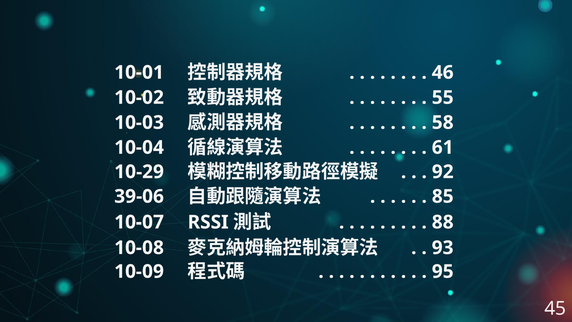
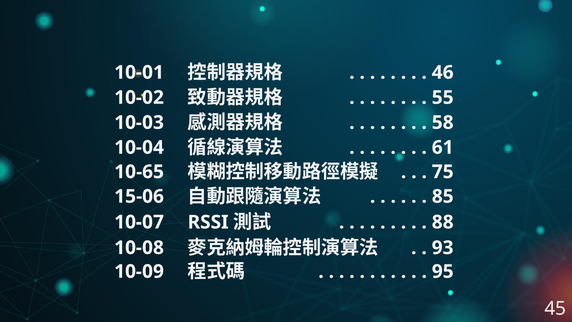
10-29: 10-29 -> 10-65 (139, 172)
92: 92 -> 75 (443, 172)
39-06: 39-06 -> 15-06 (139, 196)
